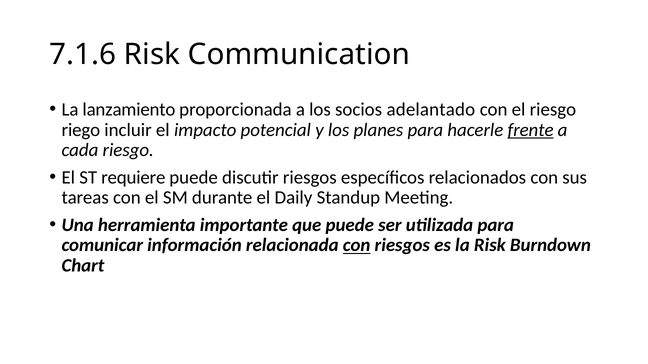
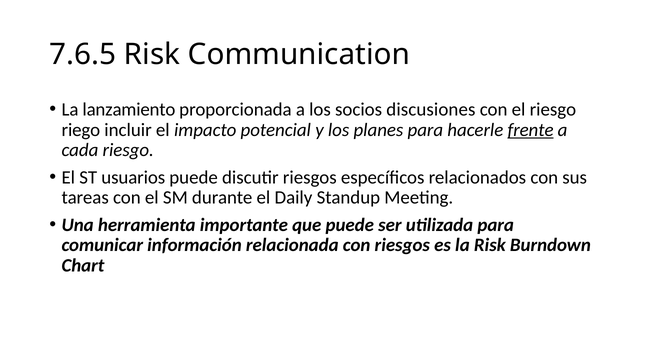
7.1.6: 7.1.6 -> 7.6.5 (83, 54)
adelantado: adelantado -> discusiones (431, 110)
requiere: requiere -> usuarios (133, 178)
con underline: present -> none (357, 246)
